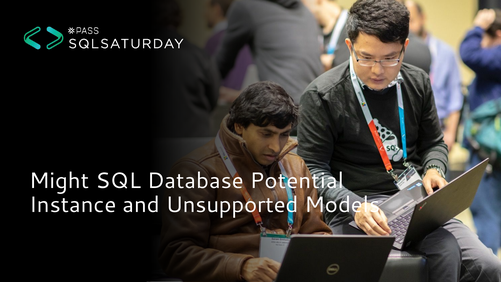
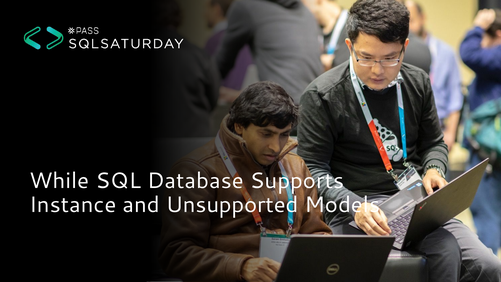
Might: Might -> While (59, 181)
Potential: Potential -> Supports (297, 181)
